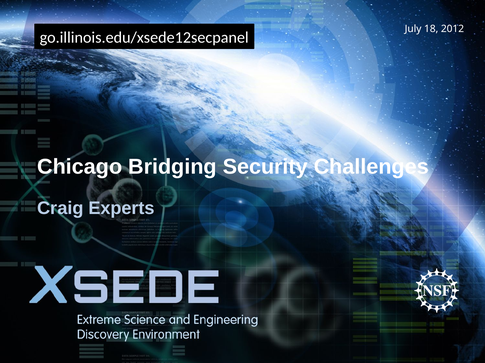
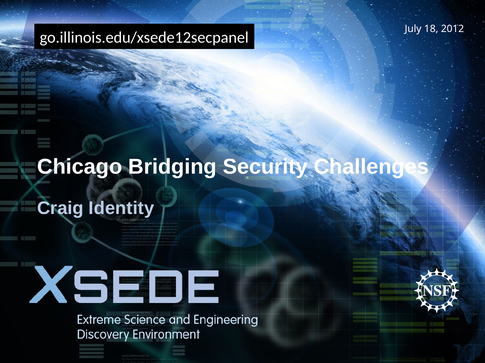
Experts: Experts -> Identity (121, 209)
